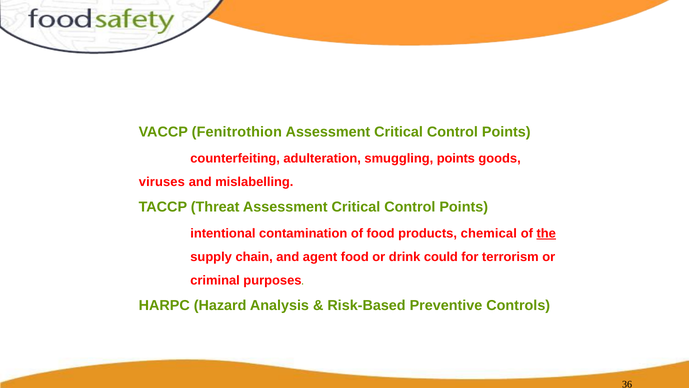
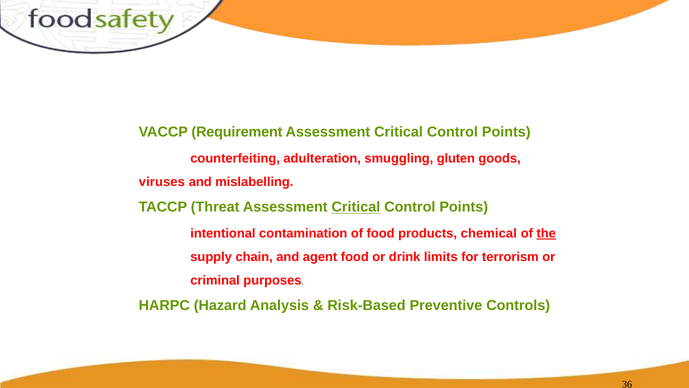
Fenitrothion: Fenitrothion -> Requirement (237, 132)
smuggling points: points -> gluten (456, 158)
Critical underline: none -> present (356, 207)
could: could -> limits (441, 257)
